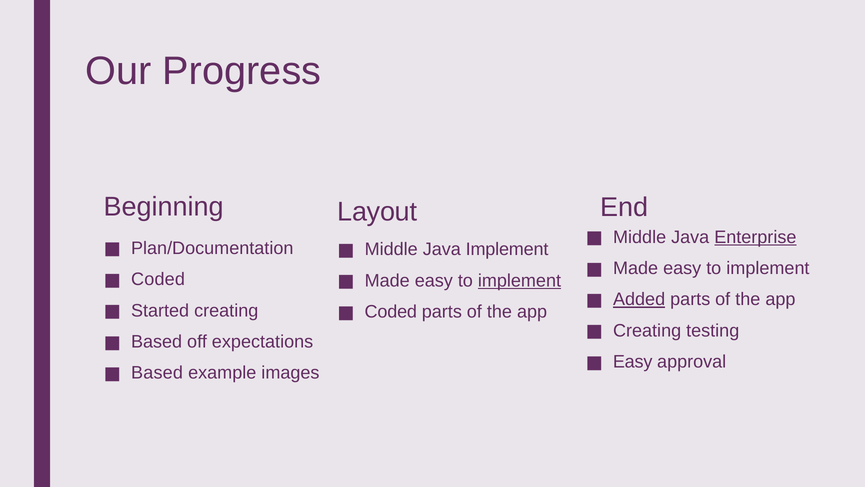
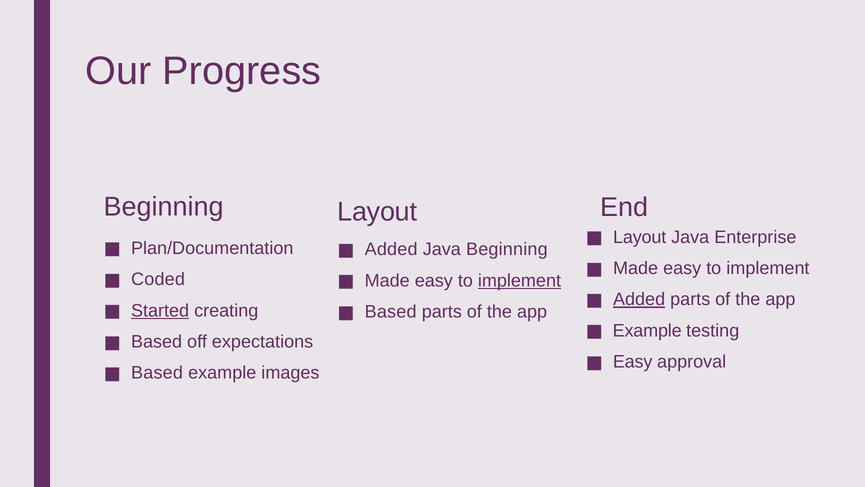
Middle: Middle -> Layout (640, 237)
Enterprise underline: present -> none (755, 237)
Middle: Middle -> Added (391, 249)
Java Implement: Implement -> Beginning (507, 249)
Started underline: none -> present (160, 310)
Coded: Coded -> Based (391, 312)
Creating: Creating -> Example (647, 330)
